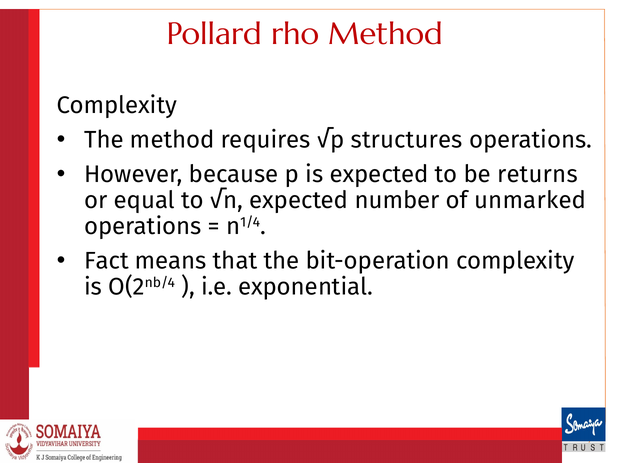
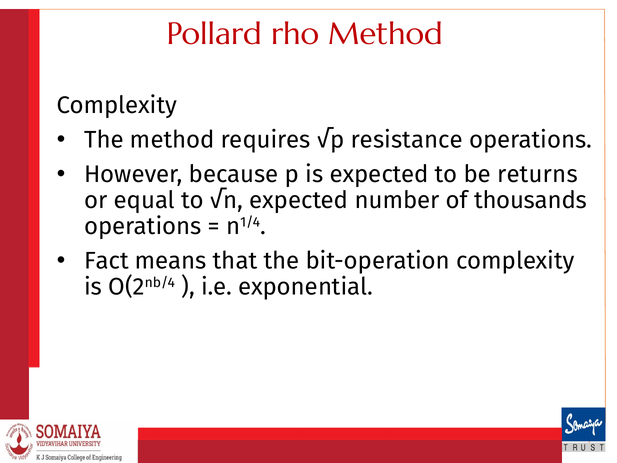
structures: structures -> resistance (407, 140)
unmarked: unmarked -> thousands (531, 200)
